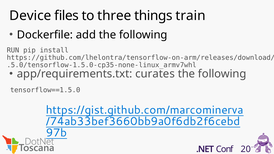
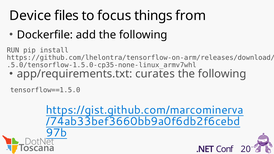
three: three -> focus (114, 16)
train: train -> from (191, 16)
